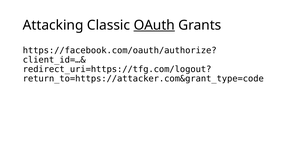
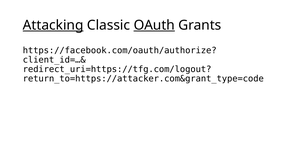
Attacking underline: none -> present (53, 25)
